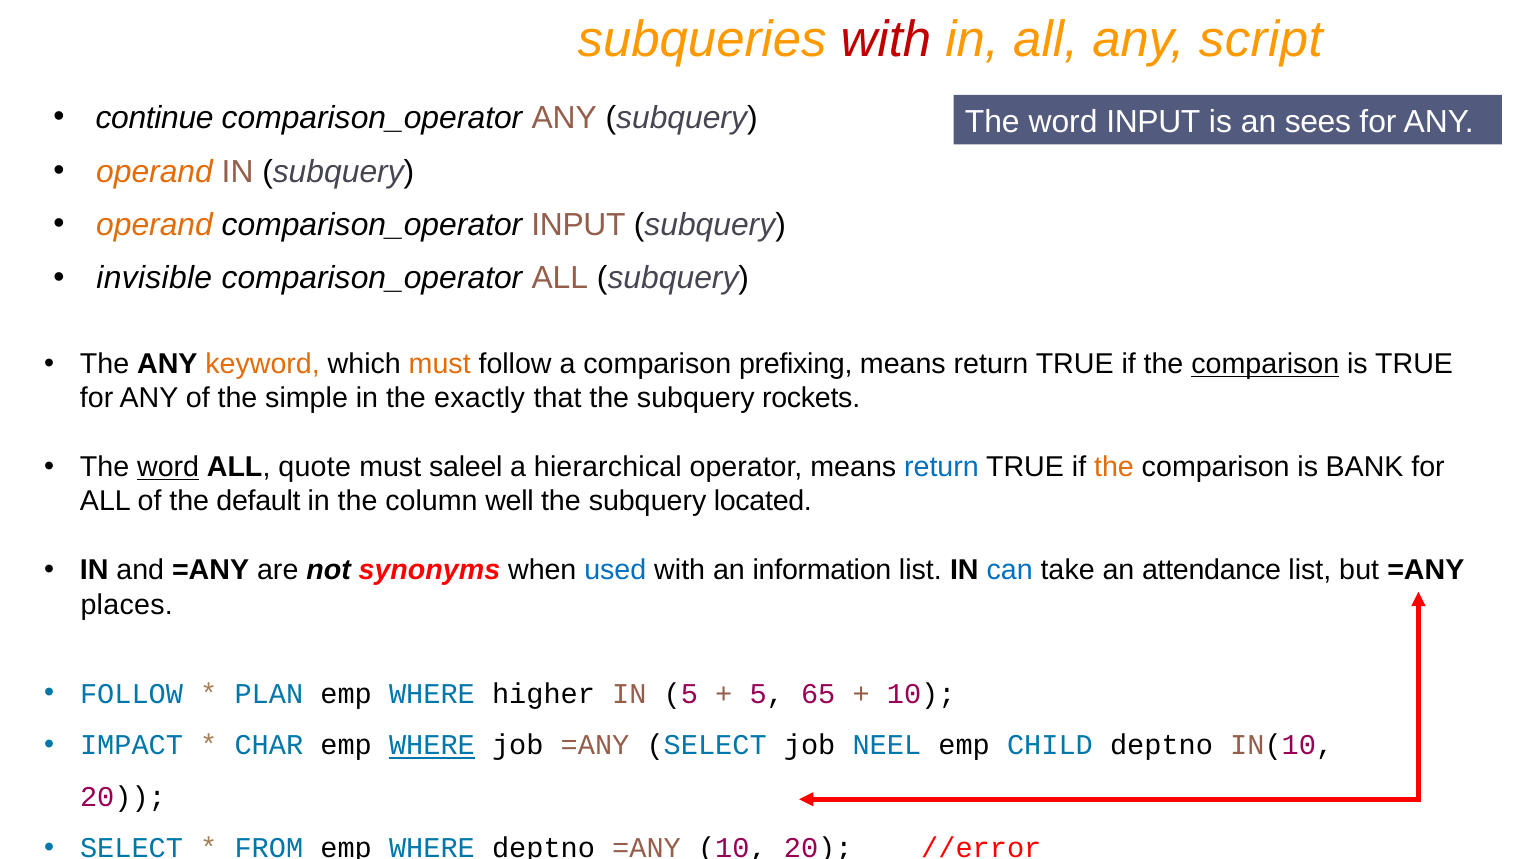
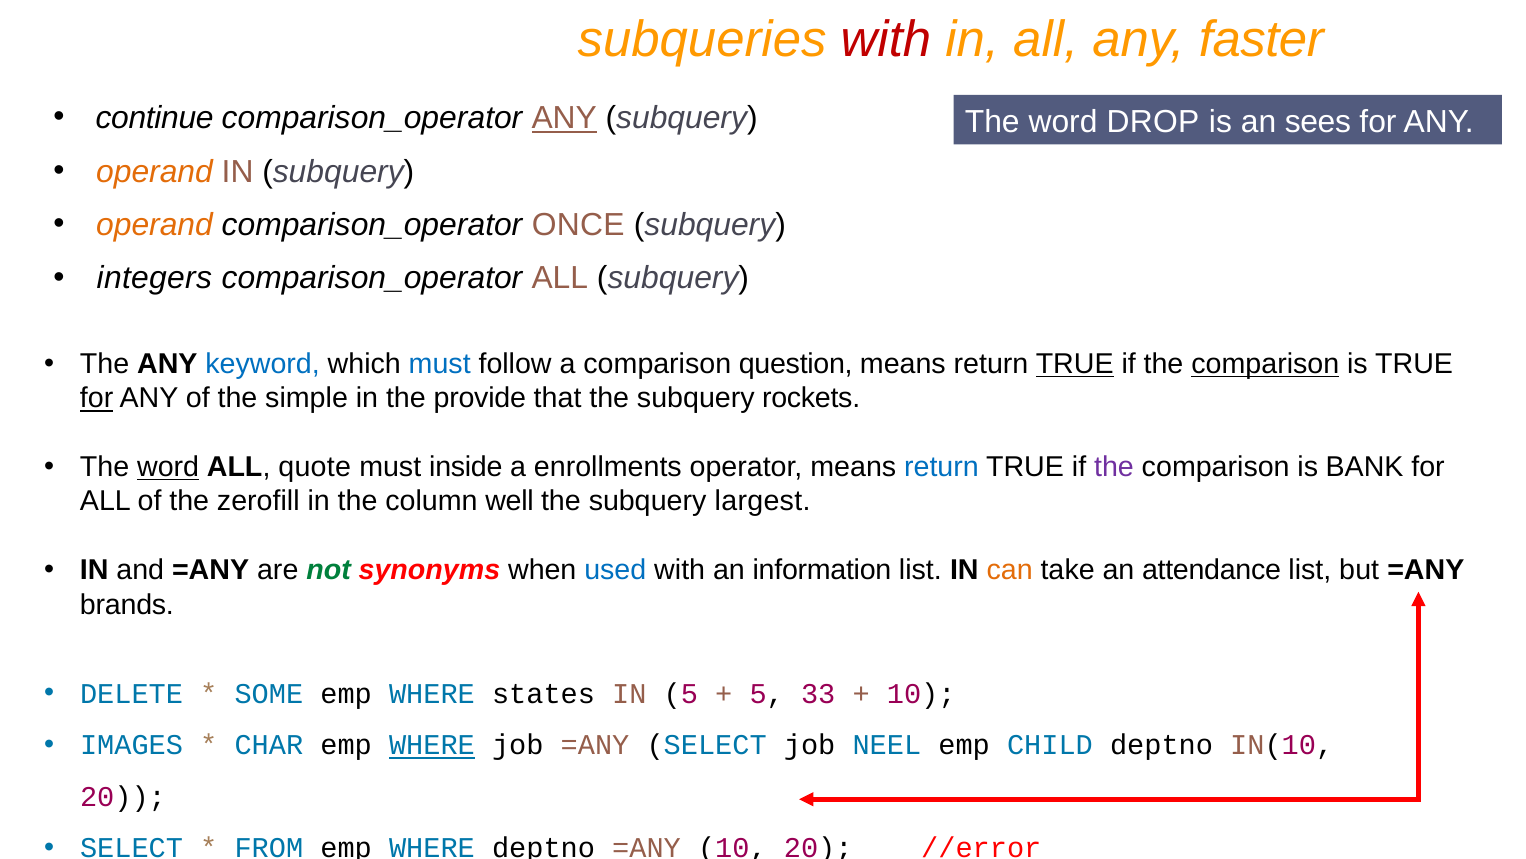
script: script -> faster (1261, 40)
ANY underline: none -> present (564, 118)
word INPUT: INPUT -> DROP (1153, 122)
comparison_operator INPUT: INPUT -> ONCE (578, 225)
invisible: invisible -> integers (154, 278)
keyword colour: orange -> blue (263, 364)
must colour: orange -> blue (440, 364)
prefixing: prefixing -> question (796, 364)
TRUE underline: none -> present (1075, 364)
for underline: none -> present (97, 398)
exactly: exactly -> provide (480, 398)
saleel: saleel -> inside (466, 467)
hierarchical: hierarchical -> enrollments (608, 467)
the colour: orange -> purple (1114, 467)
default: default -> zerofill (258, 501)
located: located -> largest (763, 501)
not colour: black -> green (329, 570)
can colour: blue -> orange (1010, 570)
places: places -> brands (127, 604)
FOLLOW: FOLLOW -> DELETE (132, 693)
PLAN: PLAN -> SOME (269, 693)
higher: higher -> states (544, 693)
65: 65 -> 33 (818, 693)
IMPACT: IMPACT -> IMAGES (132, 745)
